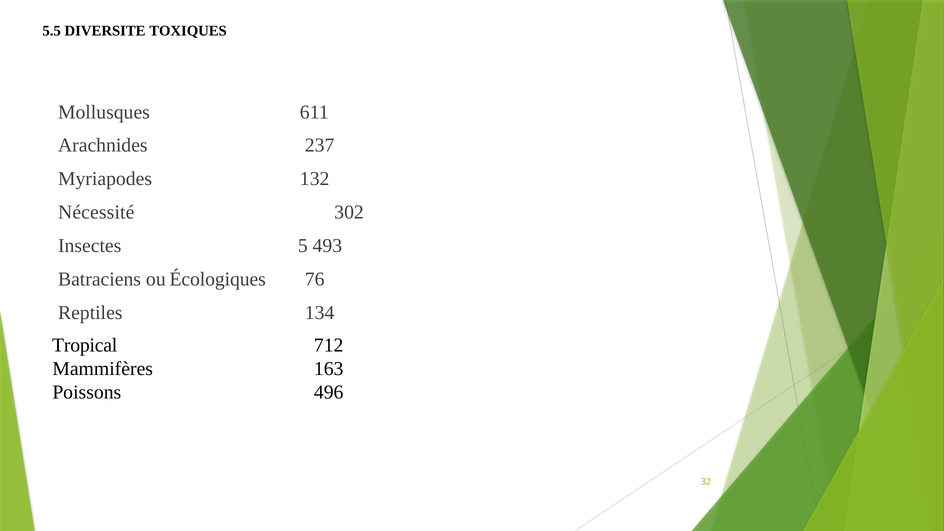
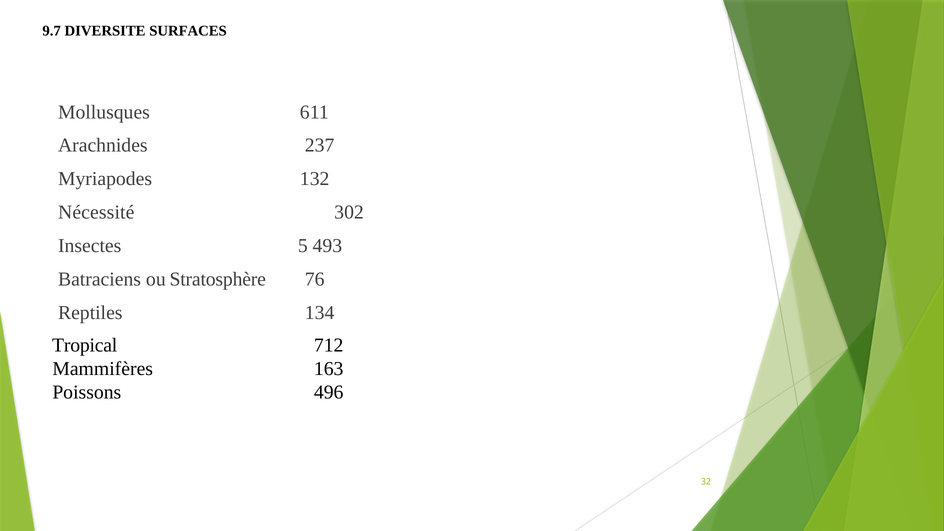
5.5: 5.5 -> 9.7 (52, 31)
TOXIQUES: TOXIQUES -> SURFACES (188, 31)
Écologiques: Écologiques -> Stratosphère (218, 279)
